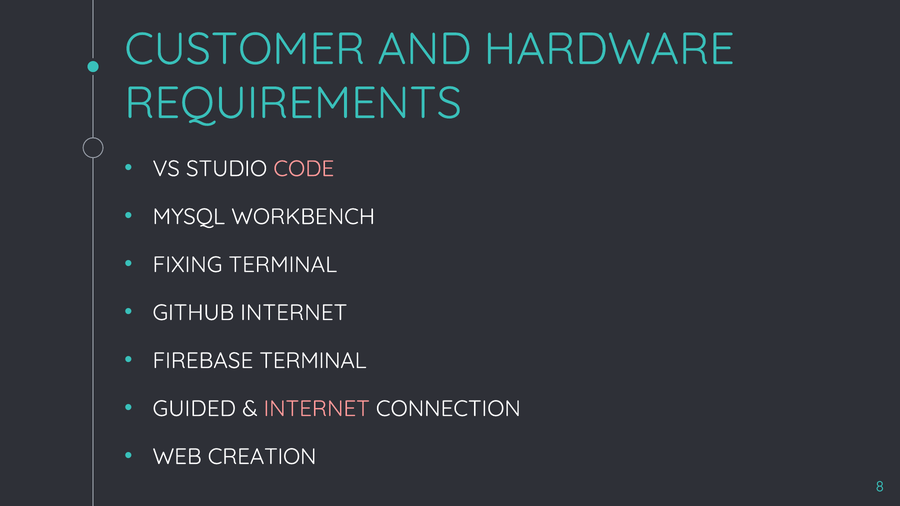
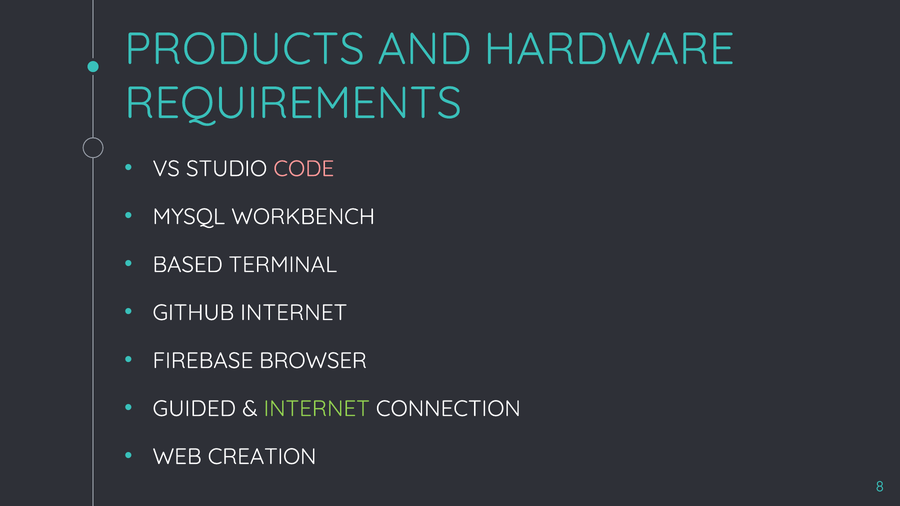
CUSTOMER: CUSTOMER -> PRODUCTS (245, 49)
FIXING: FIXING -> BASED (188, 265)
FIREBASE TERMINAL: TERMINAL -> BROWSER (313, 361)
INTERNET colour: pink -> light green (317, 409)
